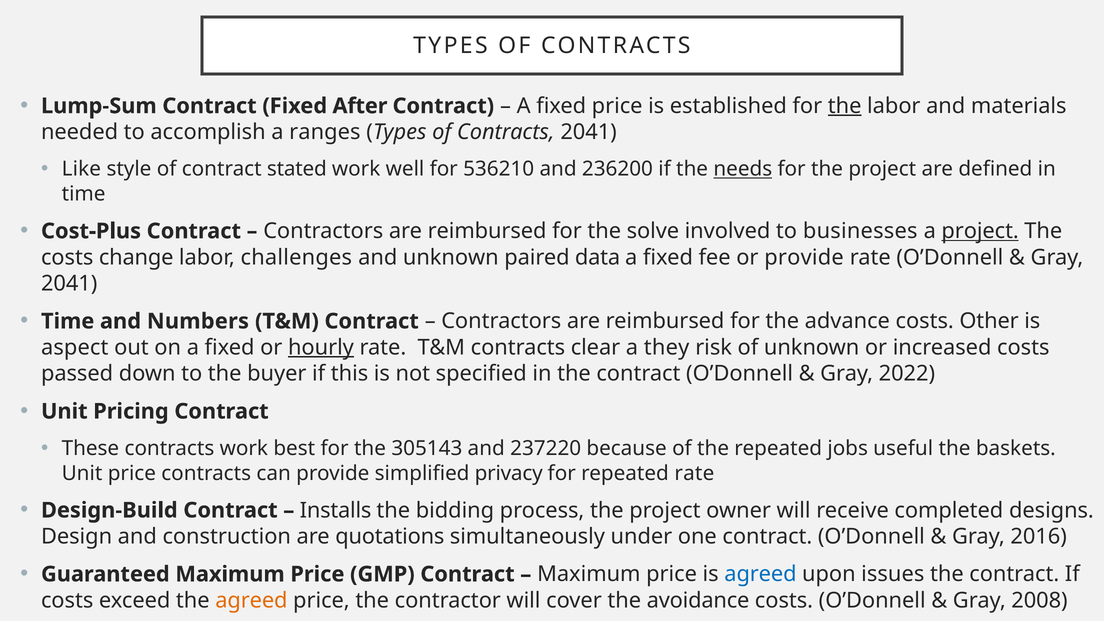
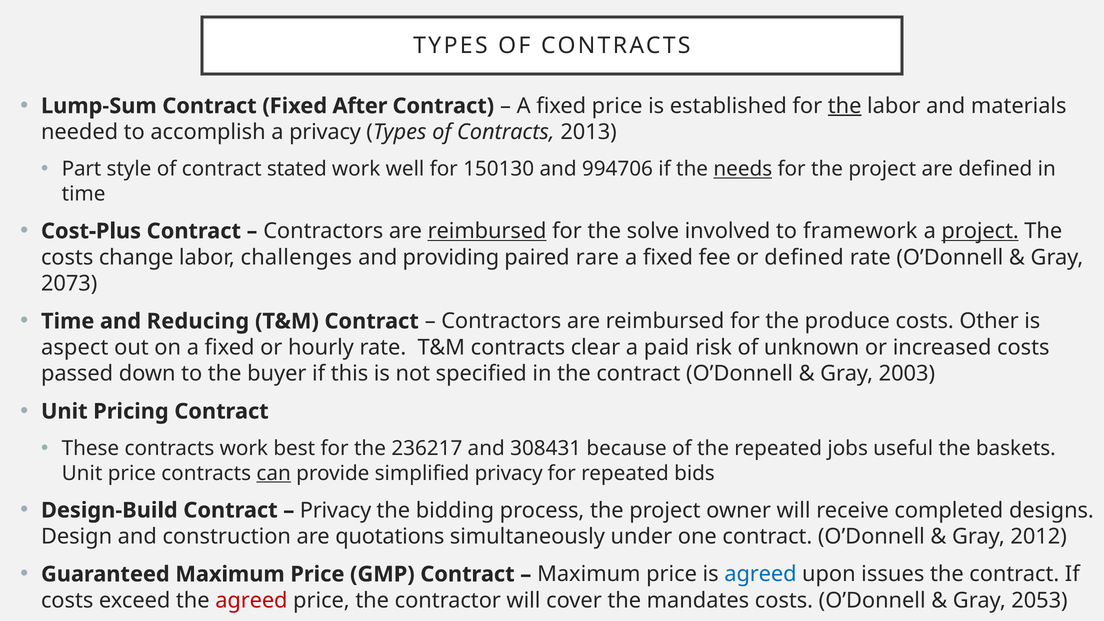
a ranges: ranges -> privacy (325, 132)
Contracts 2041: 2041 -> 2013 (589, 132)
Like: Like -> Part (82, 169)
536210: 536210 -> 150130 (499, 169)
236200: 236200 -> 994706 (617, 169)
reimbursed underline: none -> present (487, 231)
businesses: businesses -> framework (860, 231)
and unknown: unknown -> providing (451, 257)
data: data -> rare (597, 257)
or provide: provide -> defined (804, 257)
2041: 2041 -> 2073 (69, 284)
Numbers: Numbers -> Reducing (198, 321)
advance: advance -> produce (847, 321)
hourly underline: present -> none (321, 347)
they: they -> paid (667, 347)
2022: 2022 -> 2003 (907, 374)
305143: 305143 -> 236217 (427, 448)
237220: 237220 -> 308431 (546, 448)
can underline: none -> present (274, 473)
repeated rate: rate -> bids (694, 473)
Installs: Installs -> Privacy (336, 510)
2016: 2016 -> 2012 (1039, 536)
agreed colour: orange -> red (251, 600)
avoidance: avoidance -> mandates (698, 600)
2008: 2008 -> 2053 (1039, 600)
